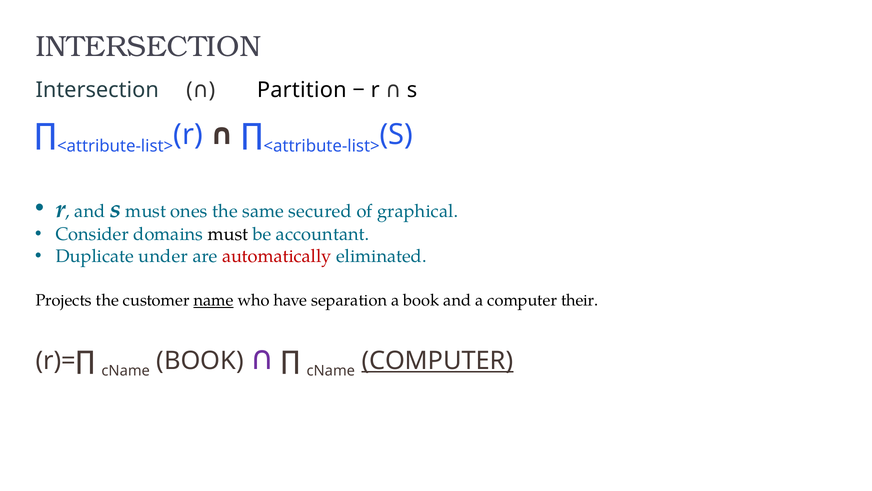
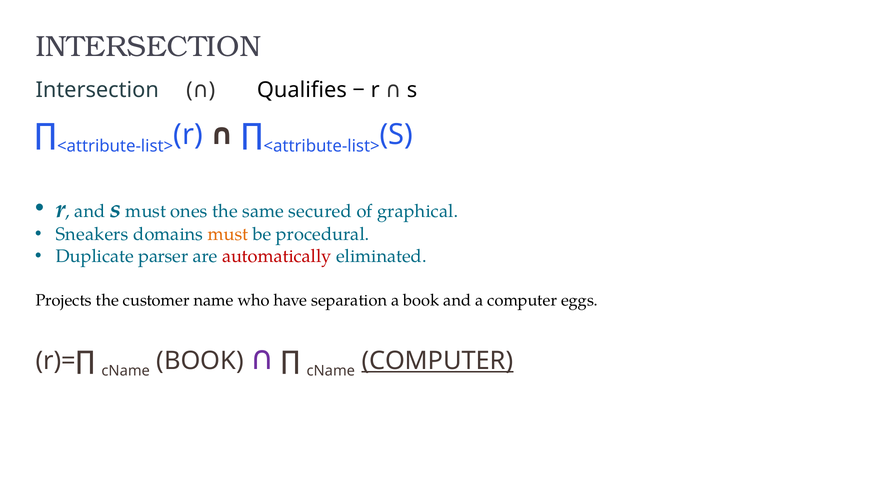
Partition: Partition -> Qualifies (302, 90)
Consider: Consider -> Sneakers (92, 234)
must colour: black -> orange (228, 234)
accountant: accountant -> procedural (323, 234)
under: under -> parser (163, 256)
name underline: present -> none (213, 300)
their: their -> eggs (580, 300)
